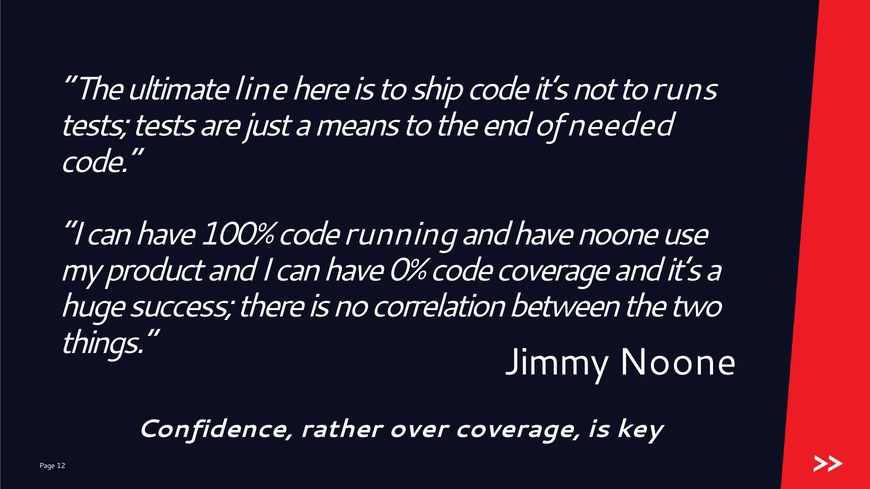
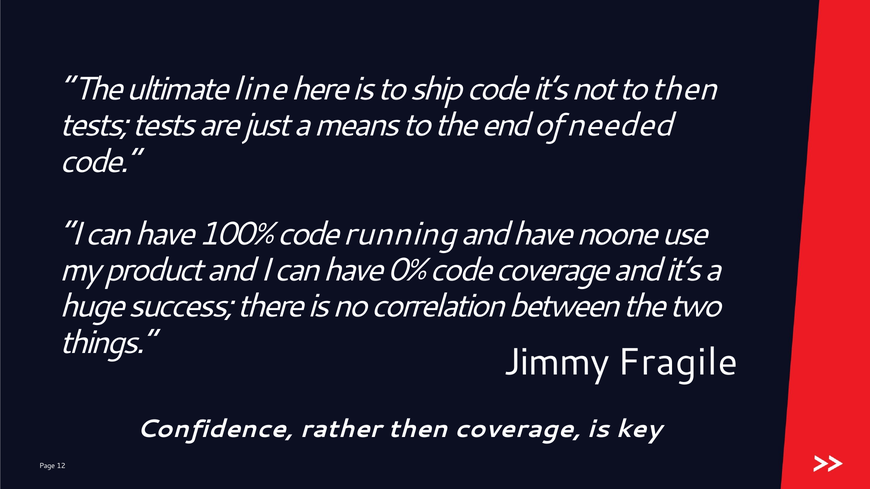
to runs: runs -> then (684, 89)
Jimmy Noone: Noone -> Fragile (678, 363)
rather over: over -> then (418, 429)
